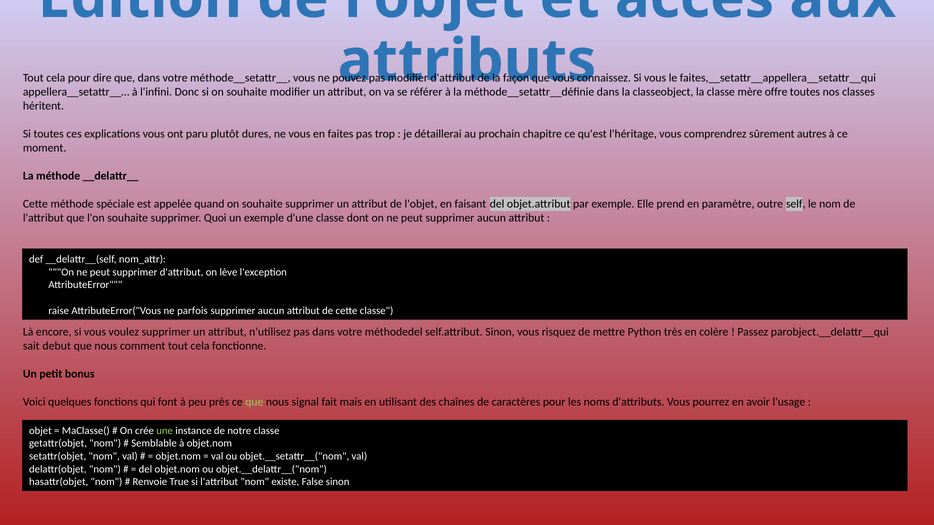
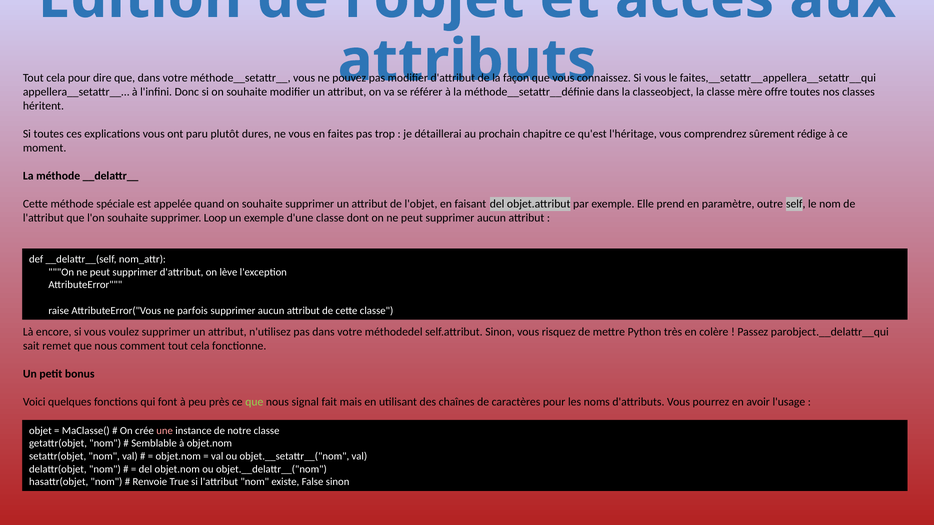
autres: autres -> rédige (812, 134)
Quoi: Quoi -> Loop (215, 218)
debut: debut -> remet (57, 346)
une colour: light green -> pink (165, 431)
